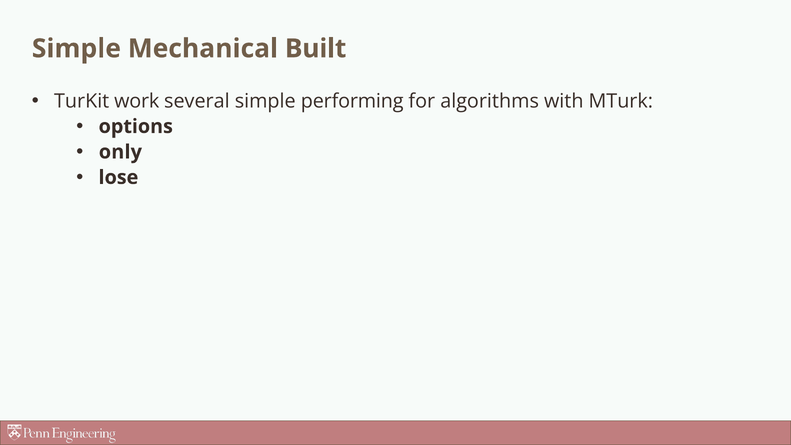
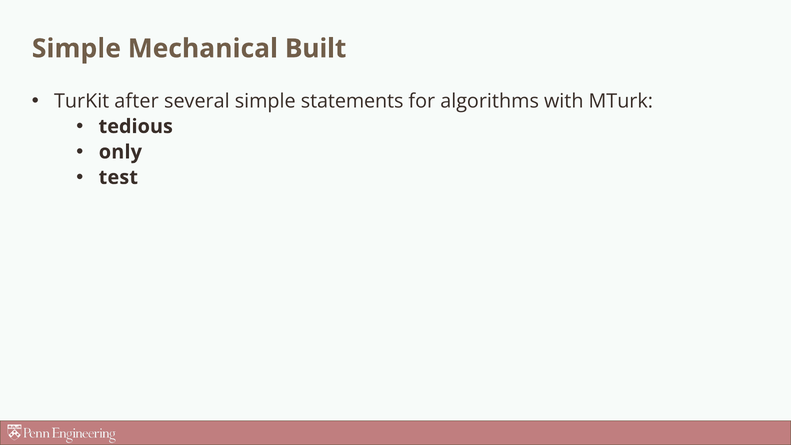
work: work -> after (137, 101)
performing: performing -> statements (352, 101)
options: options -> tedious (136, 126)
lose: lose -> test (118, 177)
